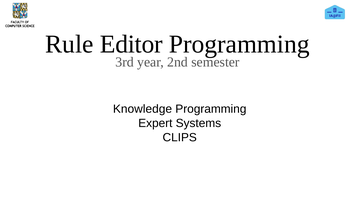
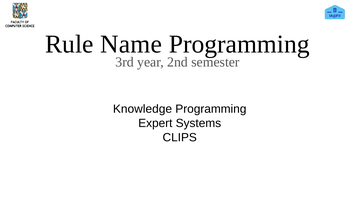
Editor: Editor -> Name (131, 44)
